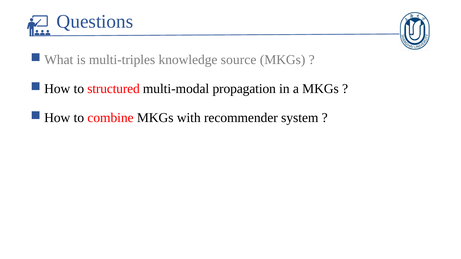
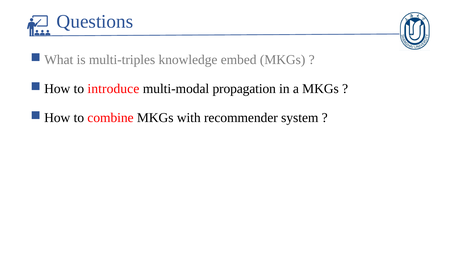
source: source -> embed (239, 60)
structured: structured -> introduce (113, 89)
